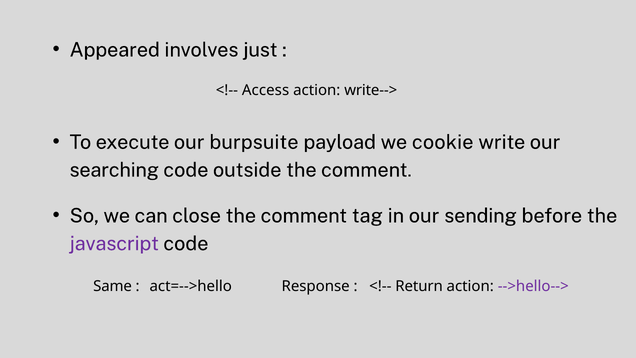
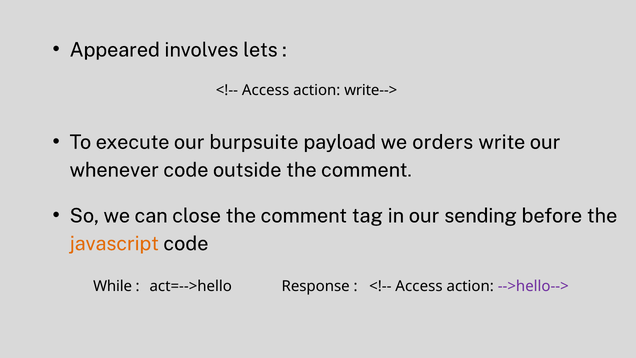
just: just -> lets (260, 50)
cookie: cookie -> orders (443, 142)
searching: searching -> whenever (114, 170)
javascript colour: purple -> orange (114, 243)
Same: Same -> While (113, 286)
Return: Return -> Access (419, 286)
